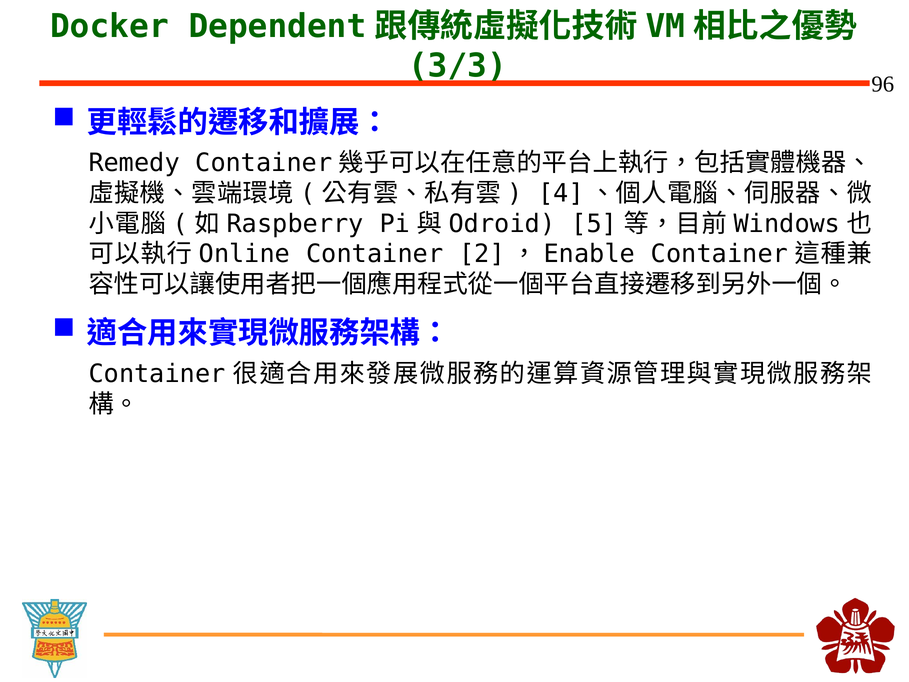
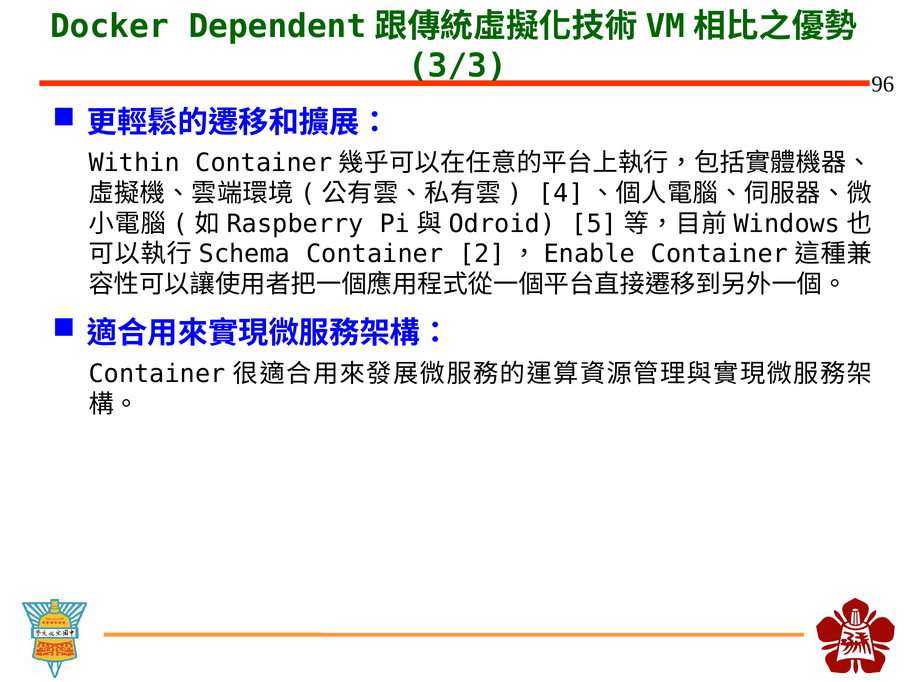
Remedy: Remedy -> Within (134, 163)
Online: Online -> Schema (244, 254)
